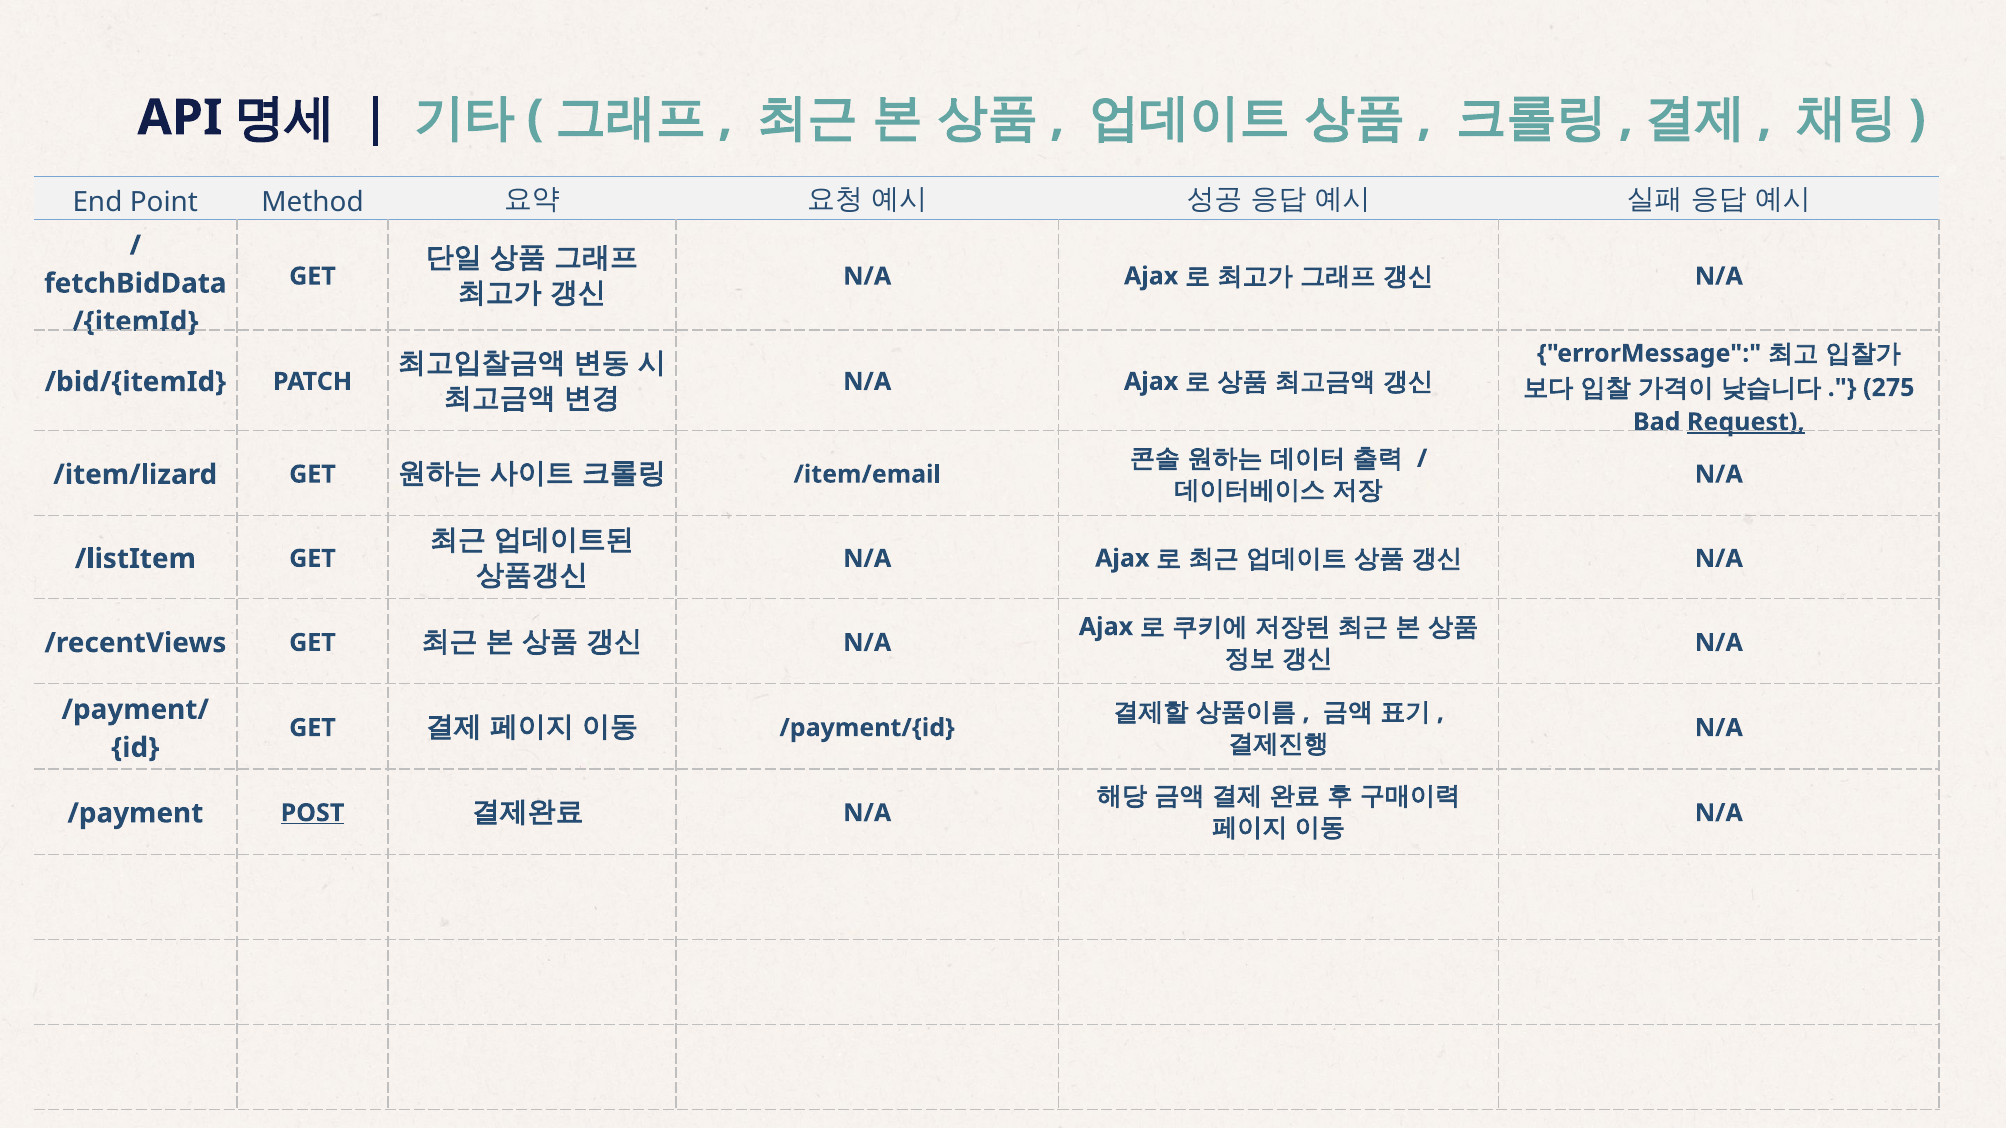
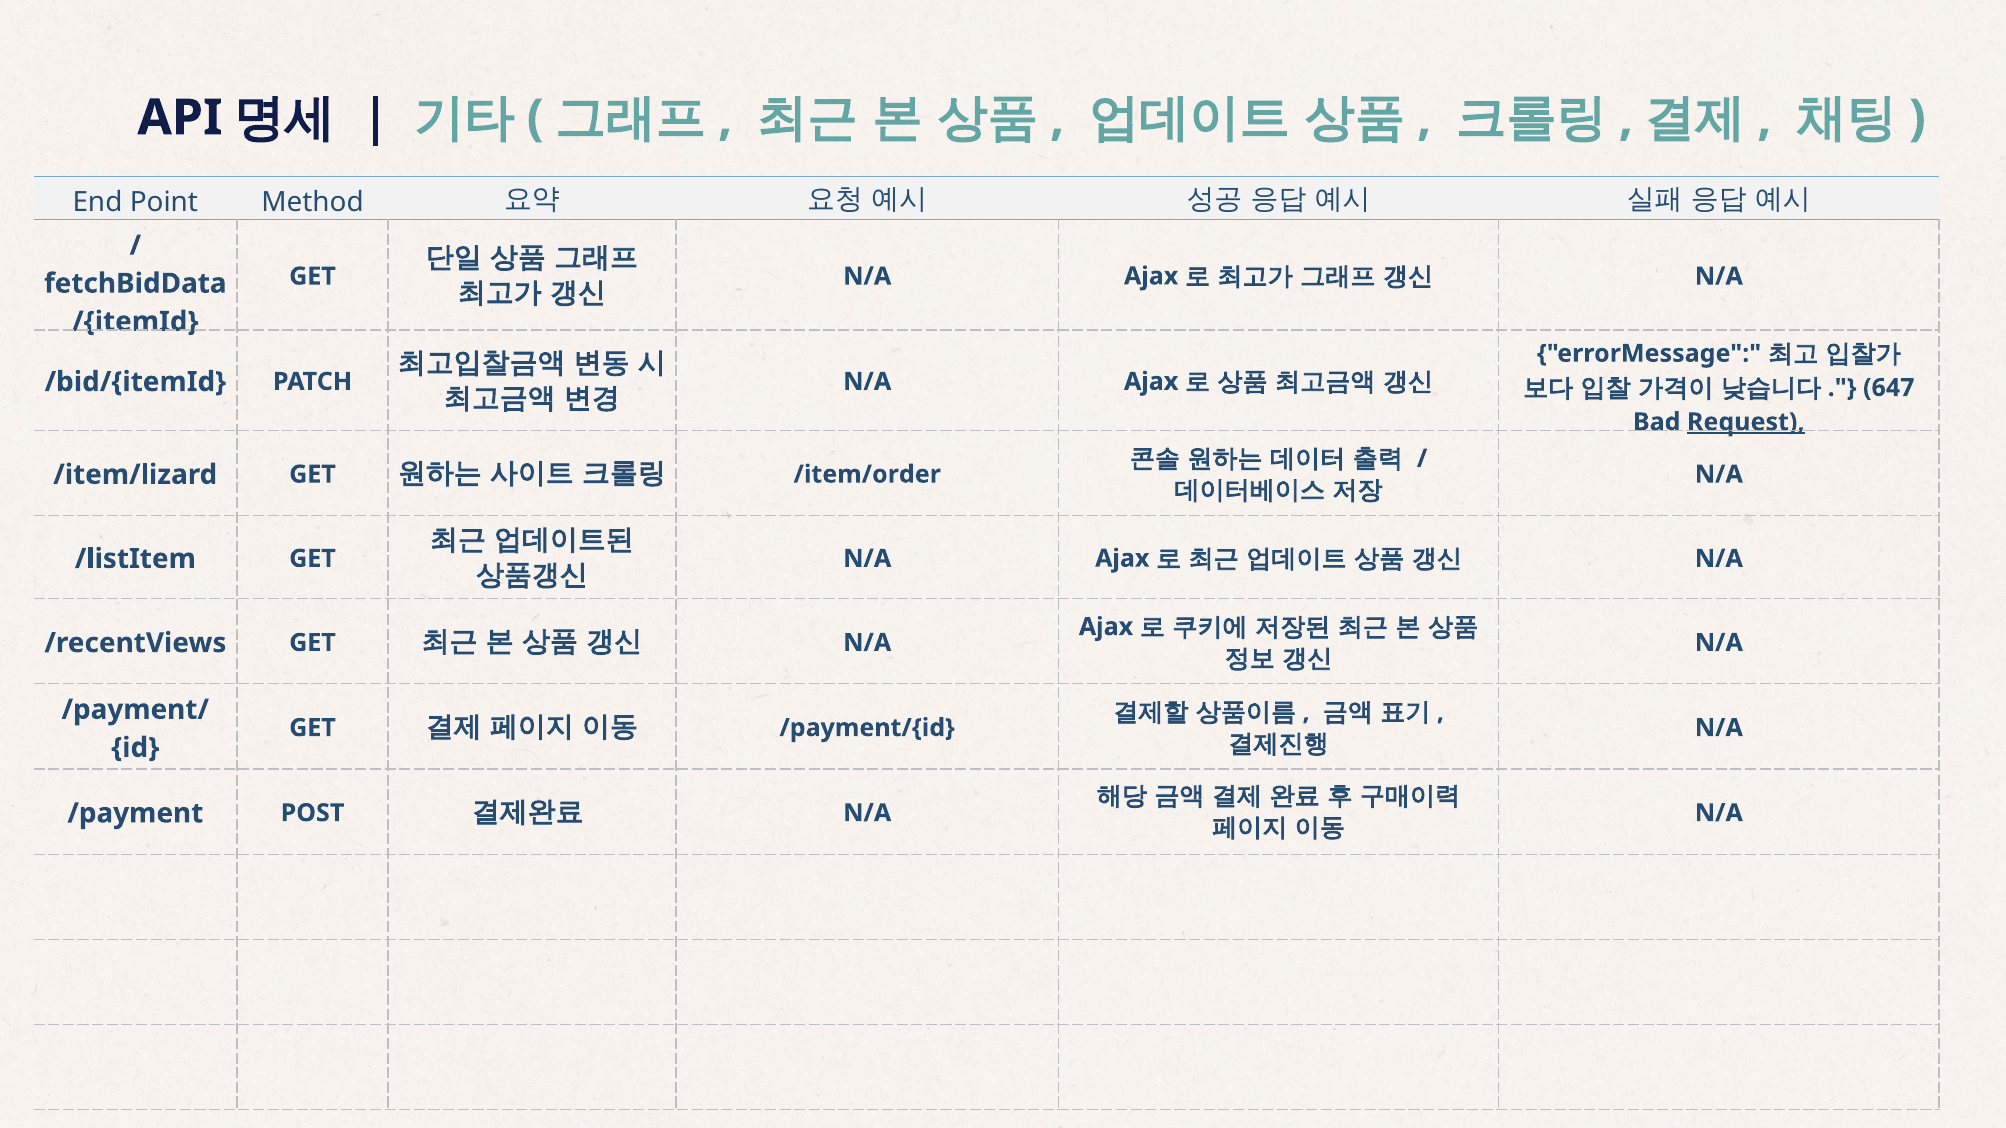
275: 275 -> 647 (1889, 388)
/item/email: /item/email -> /item/order (867, 474)
POST underline: present -> none (312, 813)
